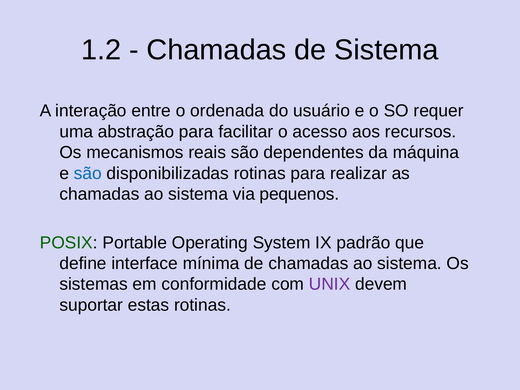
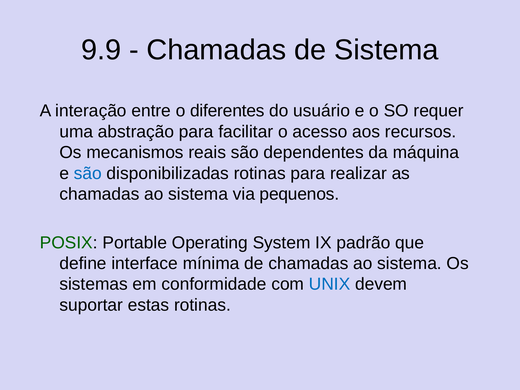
1.2: 1.2 -> 9.9 (101, 50)
ordenada: ordenada -> diferentes (227, 111)
UNIX colour: purple -> blue (330, 284)
